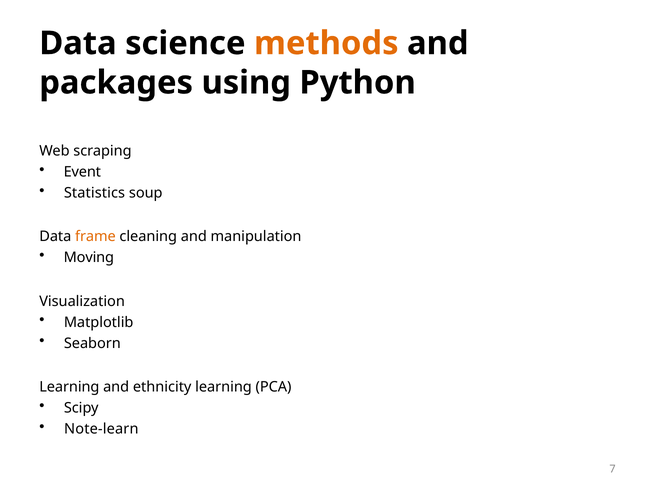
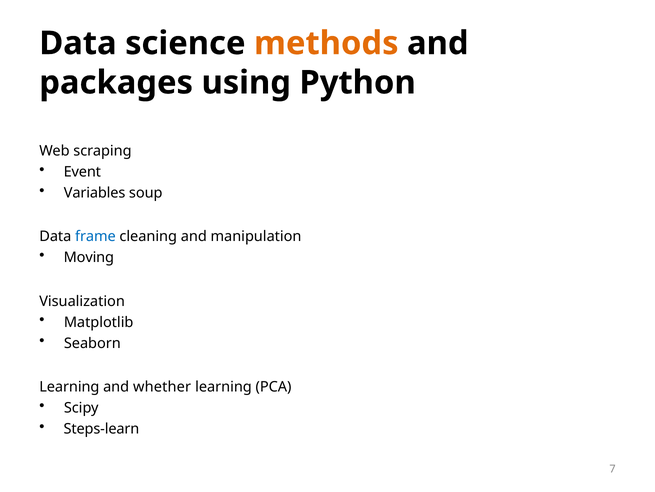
Statistics: Statistics -> Variables (95, 193)
frame colour: orange -> blue (95, 236)
ethnicity: ethnicity -> whether (162, 386)
Note-learn: Note-learn -> Steps-learn (101, 428)
